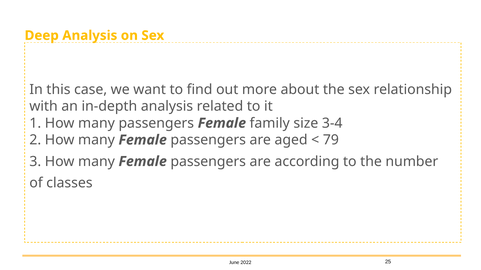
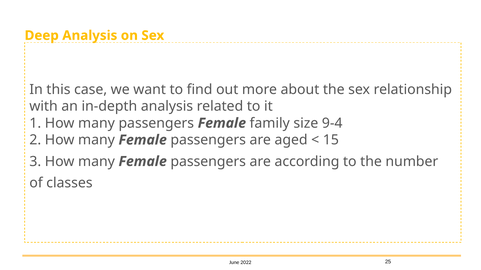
3-4: 3-4 -> 9-4 (332, 123)
79: 79 -> 15 (331, 140)
